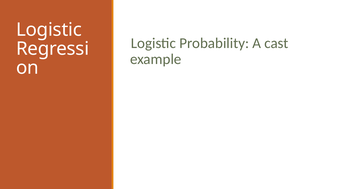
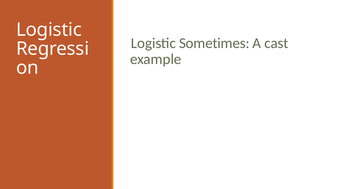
Probability: Probability -> Sometimes (214, 43)
